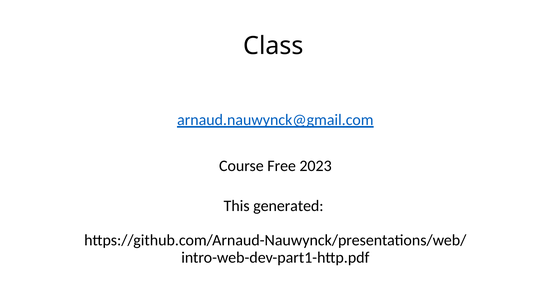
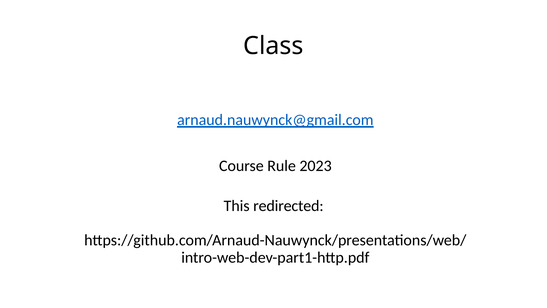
Free: Free -> Rule (282, 166)
generated: generated -> redirected (288, 206)
